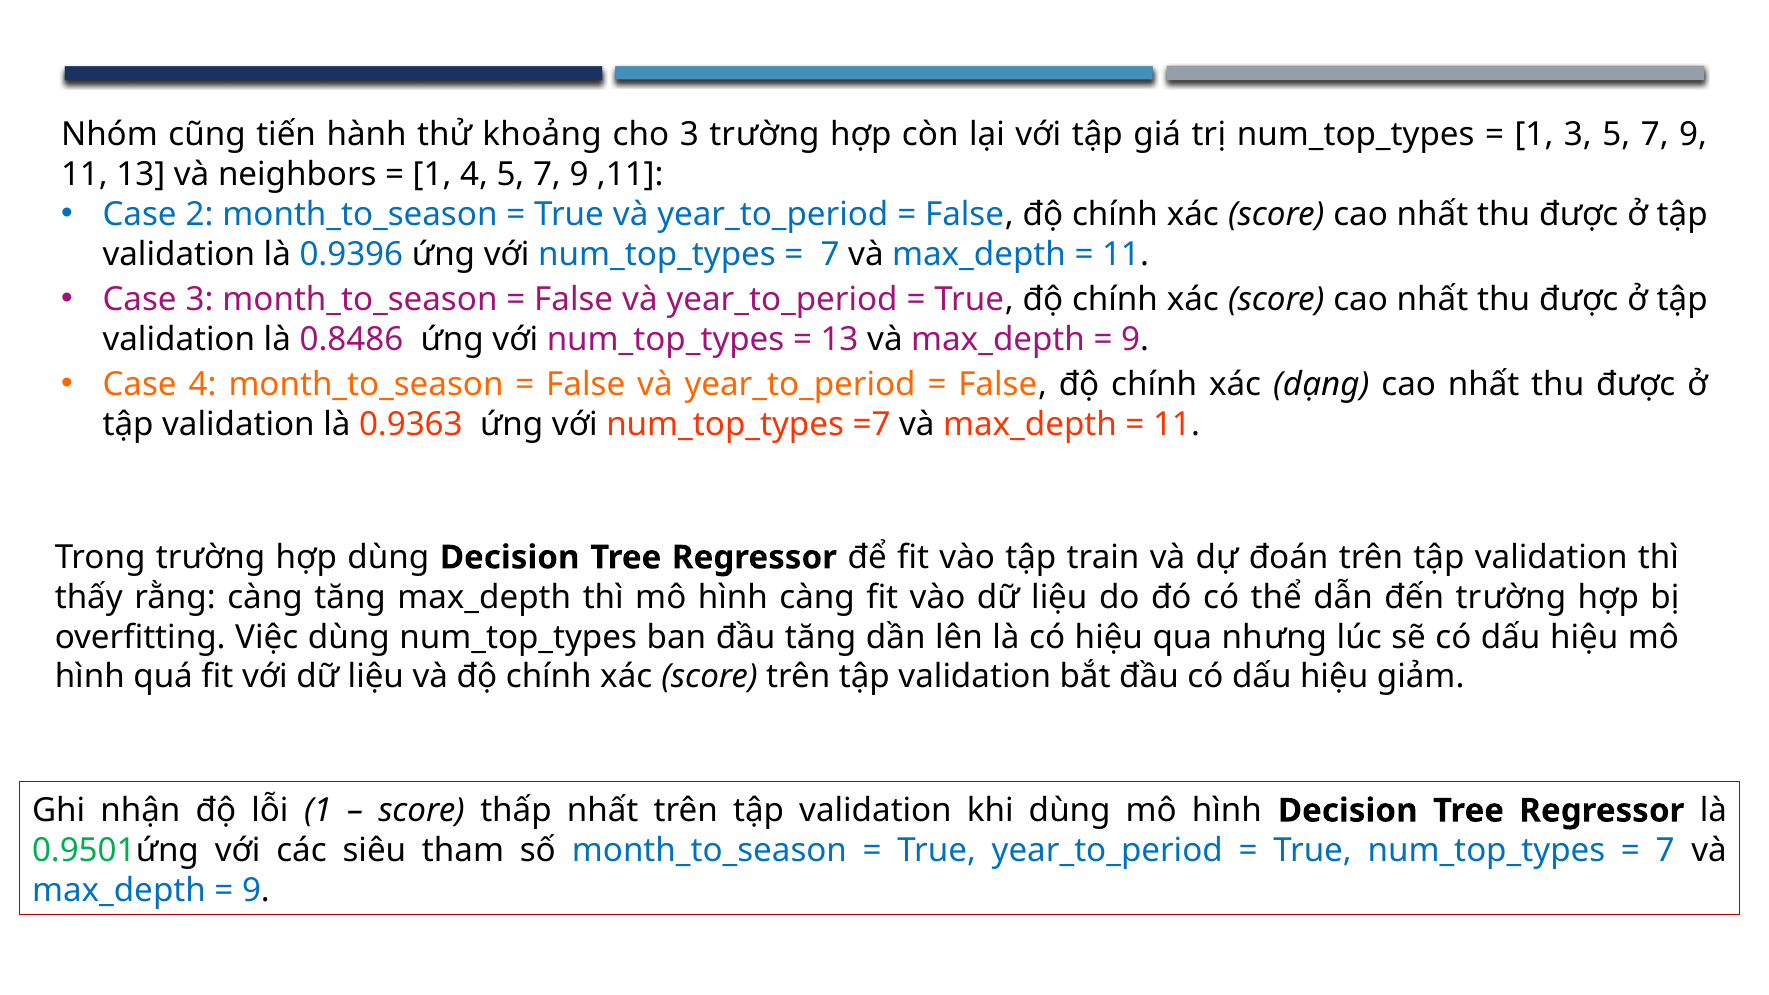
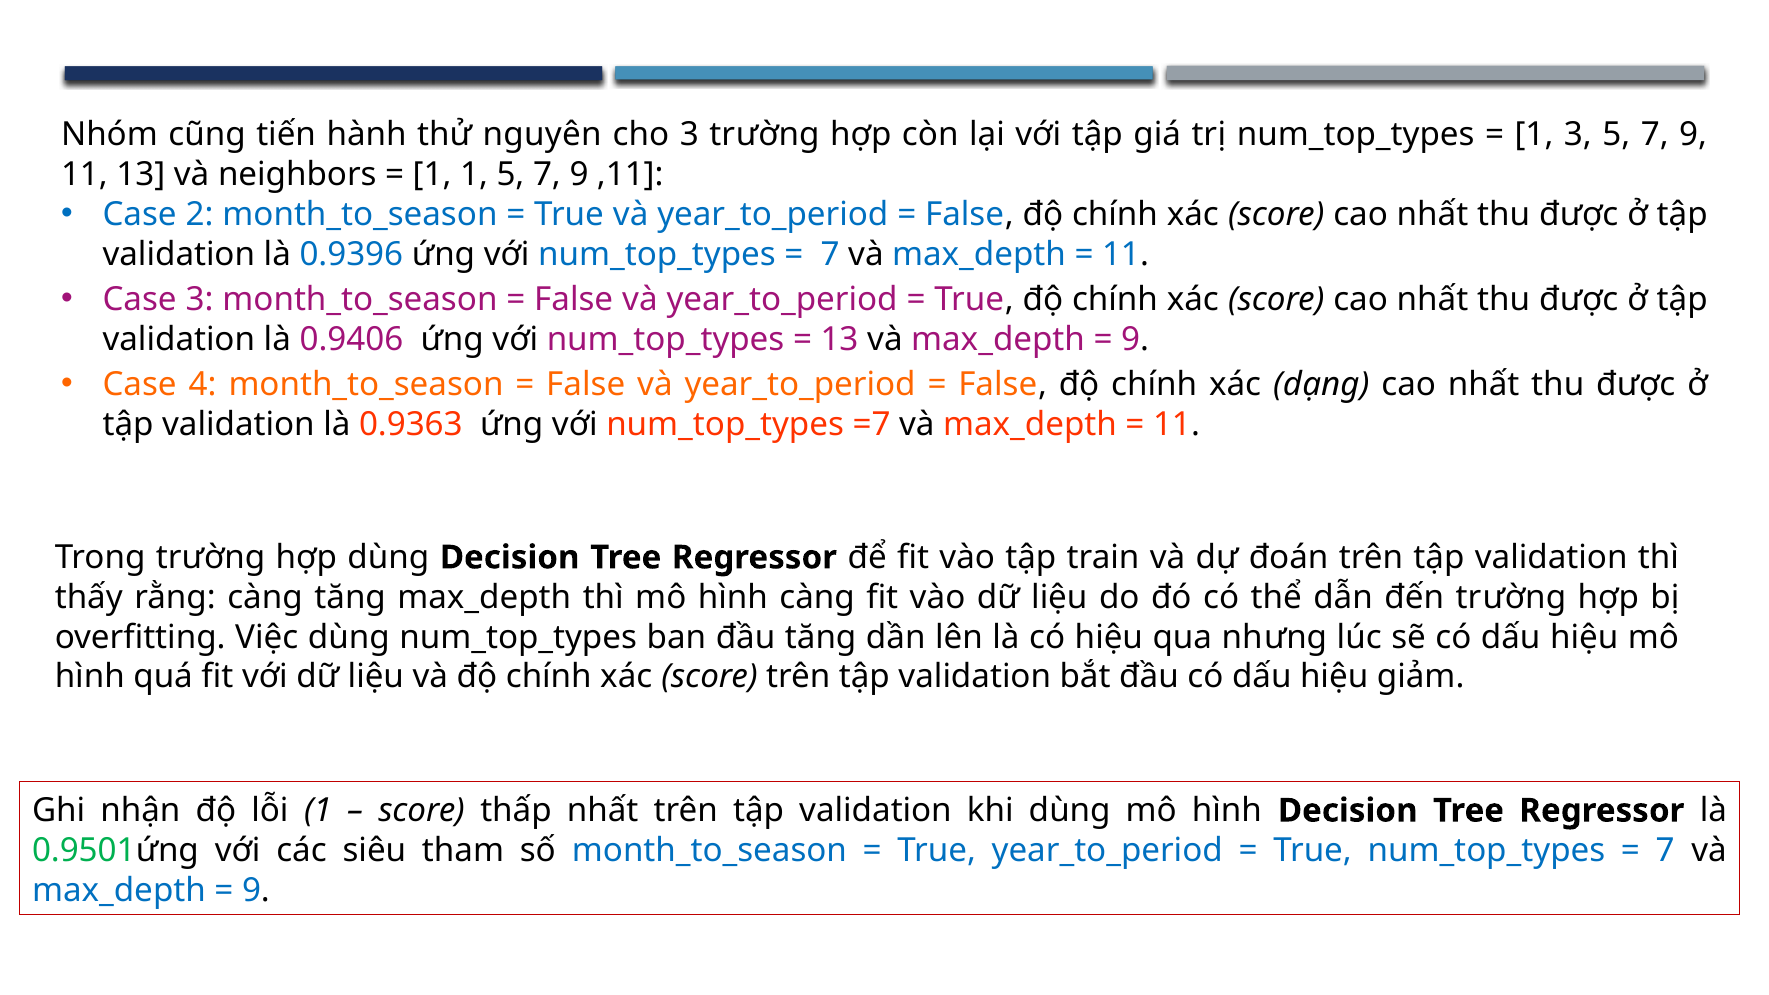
khoảng: khoảng -> nguyên (542, 135)
1 4: 4 -> 1 (474, 175)
0.8486: 0.8486 -> 0.9406 (351, 339)
